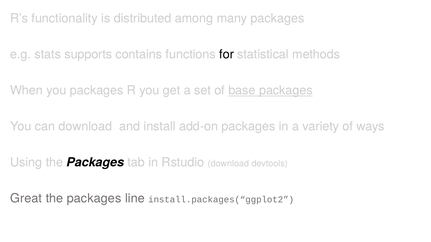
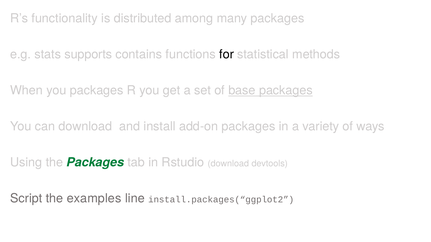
Packages colour: black -> green (95, 163)
Great: Great -> Script (26, 199)
packages: packages -> examples (94, 199)
